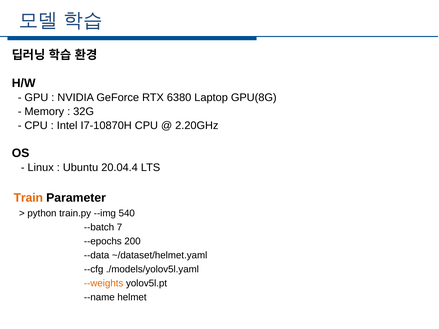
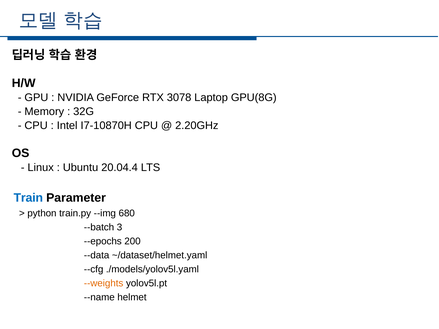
6380: 6380 -> 3078 (179, 98)
Train colour: orange -> blue (28, 198)
540: 540 -> 680 (127, 213)
7: 7 -> 3 (120, 227)
